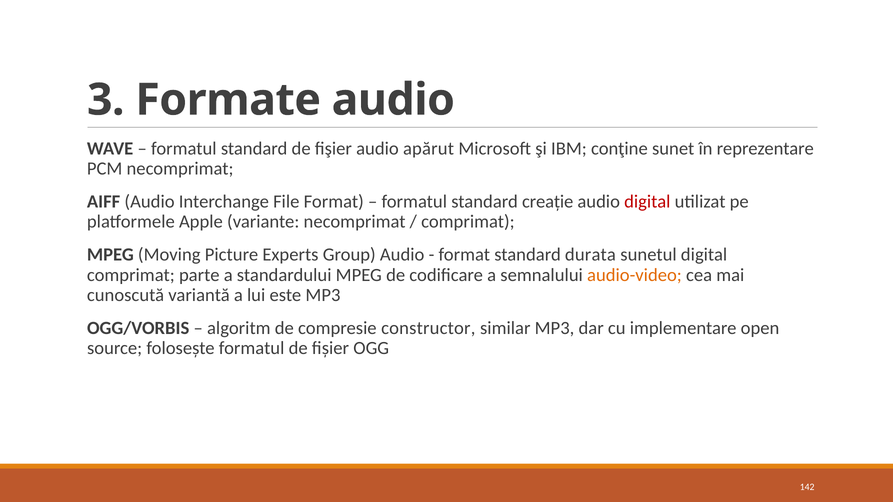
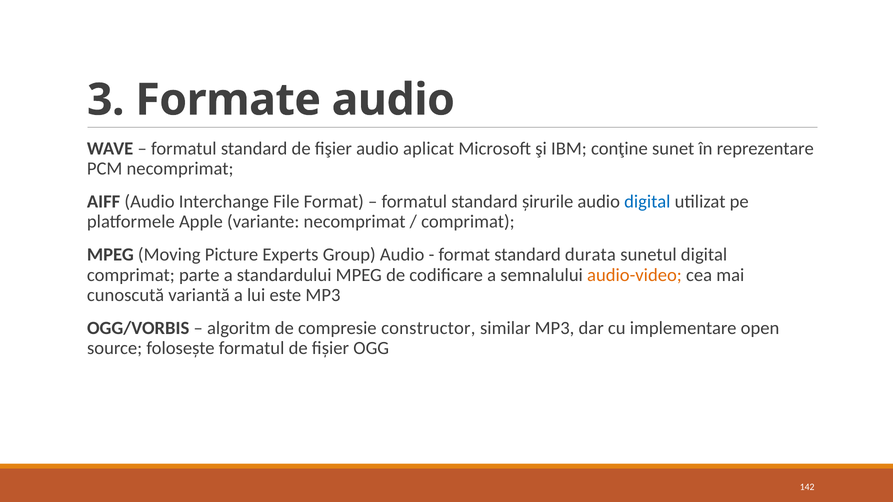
apărut: apărut -> aplicat (429, 149)
creație: creație -> șirurile (548, 202)
digital colour: red -> blue (647, 202)
